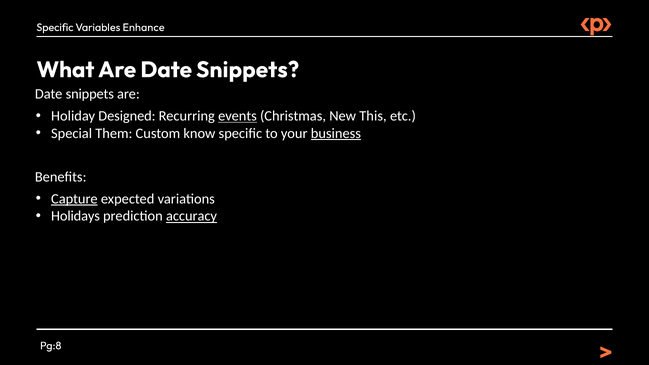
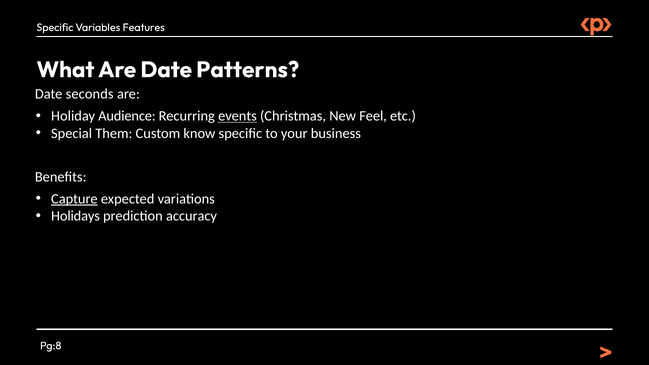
Enhance: Enhance -> Features (144, 27)
Are Date Snippets: Snippets -> Patterns (248, 70)
snippets: snippets -> seconds (90, 94)
Designed: Designed -> Audience (127, 116)
This: This -> Feel (373, 116)
business underline: present -> none (336, 133)
accuracy underline: present -> none (192, 216)
